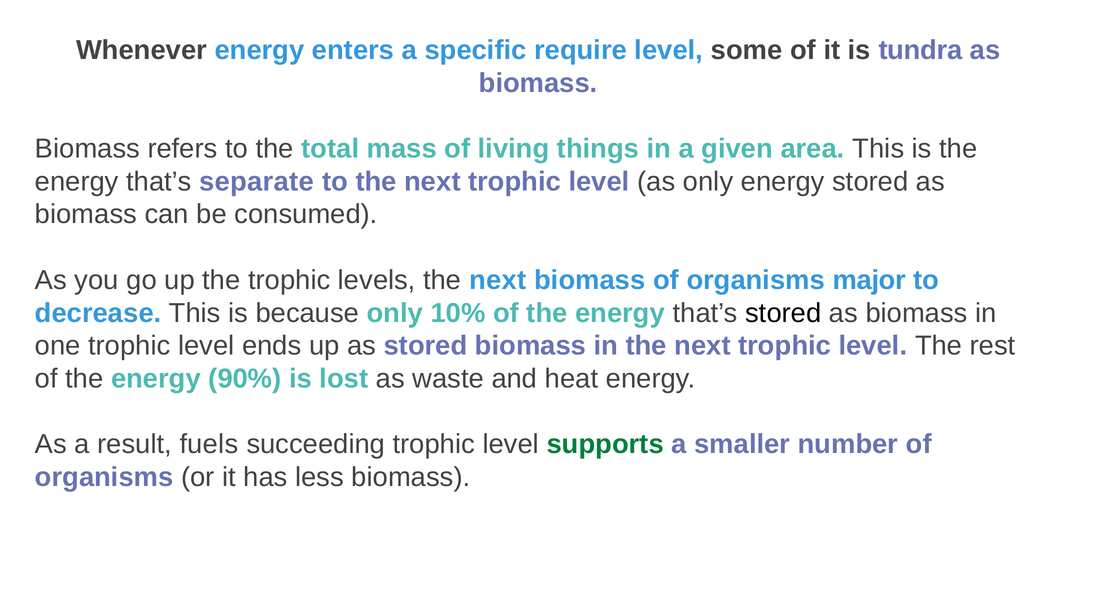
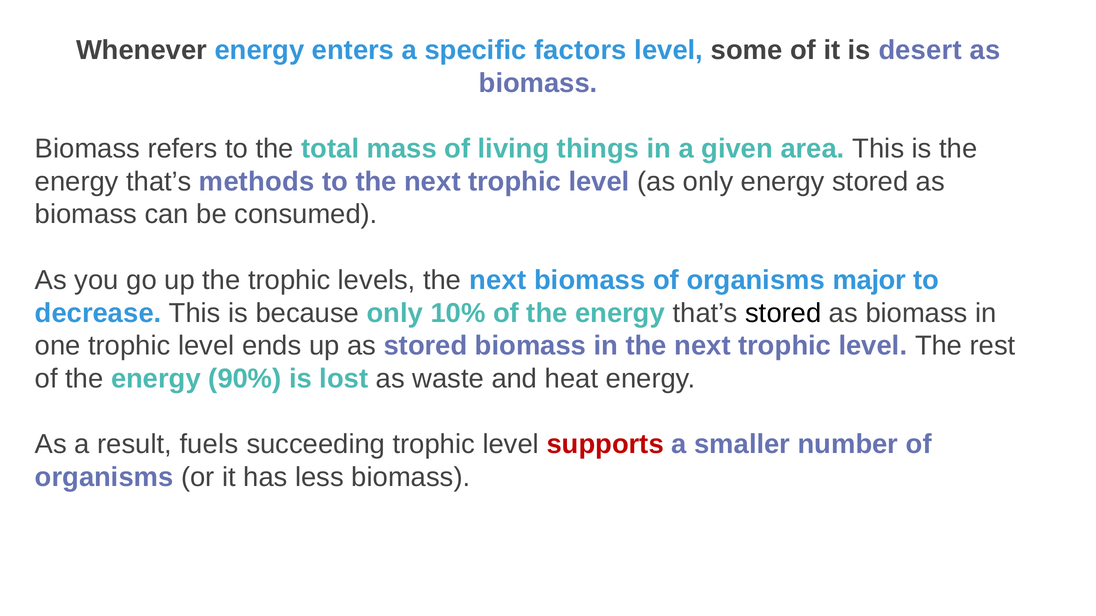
require: require -> factors (580, 50)
tundra: tundra -> desert (920, 50)
separate: separate -> methods (257, 182)
supports colour: green -> red (605, 445)
